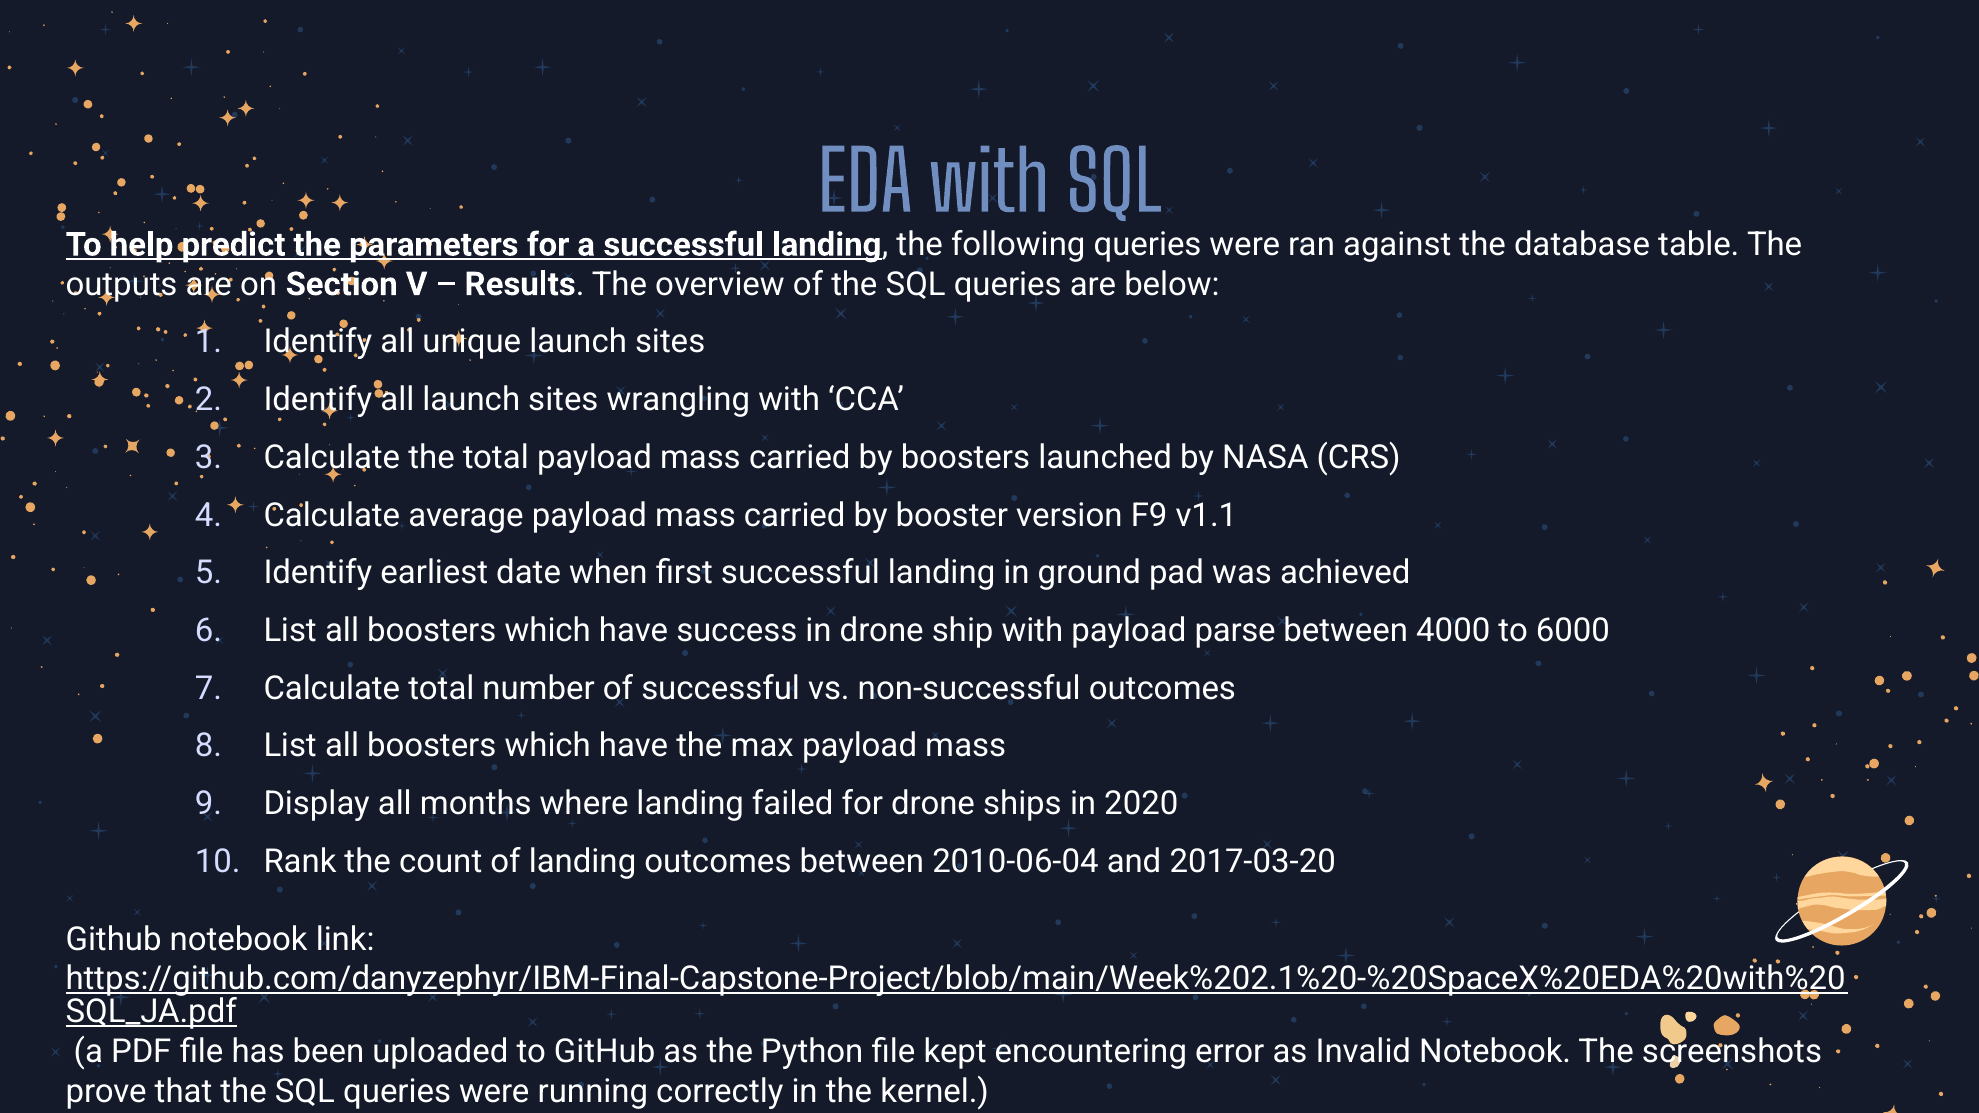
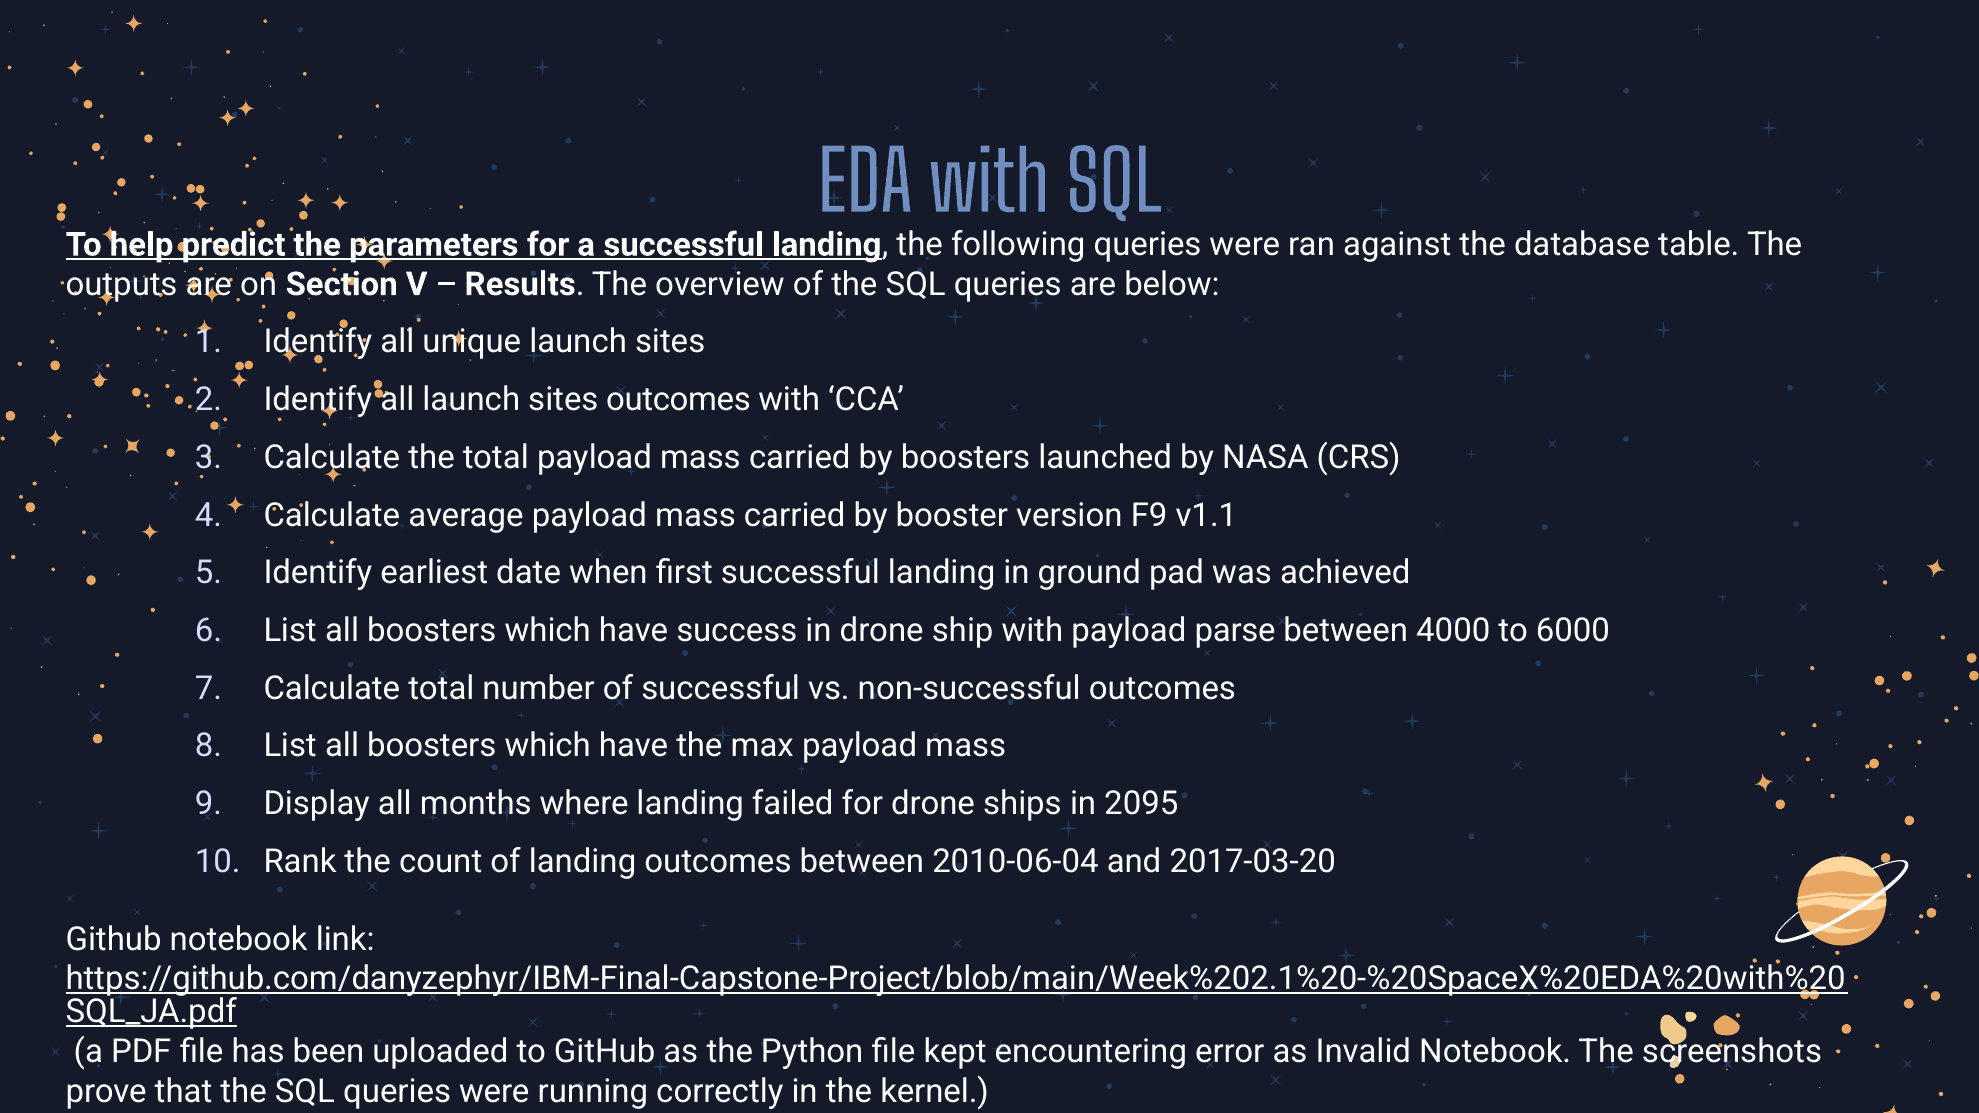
sites wrangling: wrangling -> outcomes (678, 400)
2020: 2020 -> 2095 (1141, 804)
